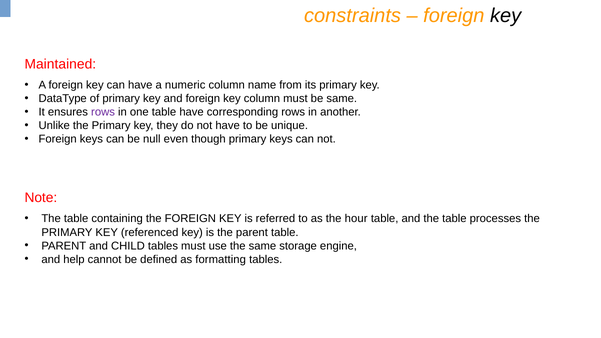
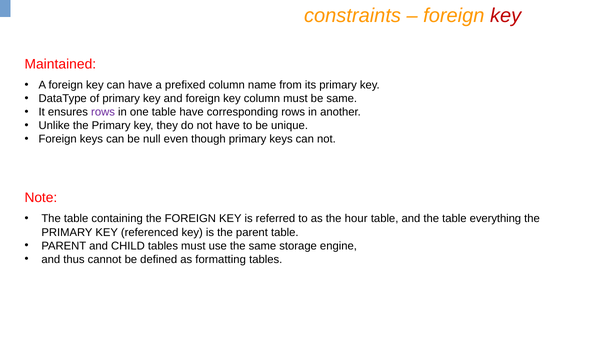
key colour: black -> red (506, 16)
numeric: numeric -> prefixed (185, 85)
processes: processes -> everything (495, 219)
help: help -> thus (74, 259)
